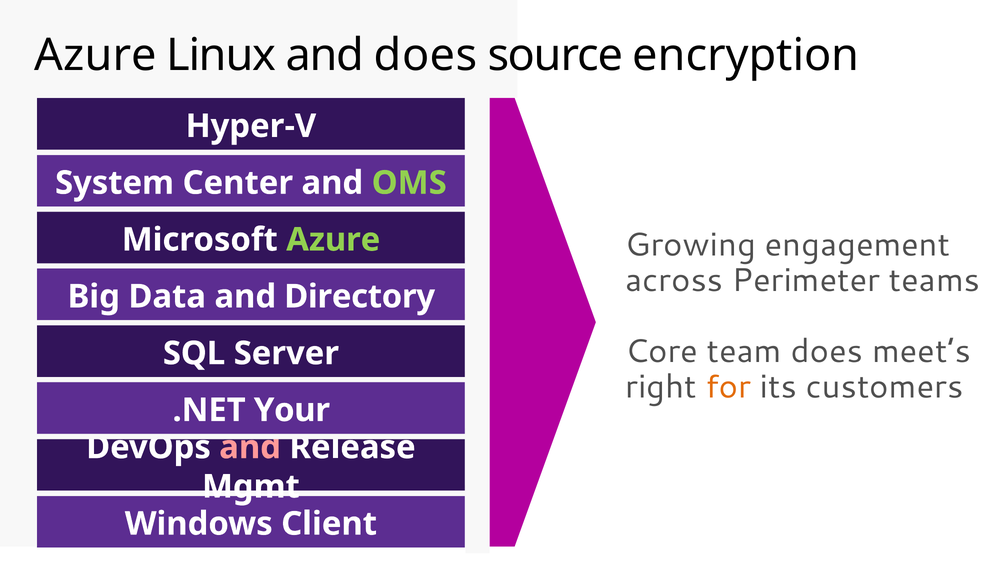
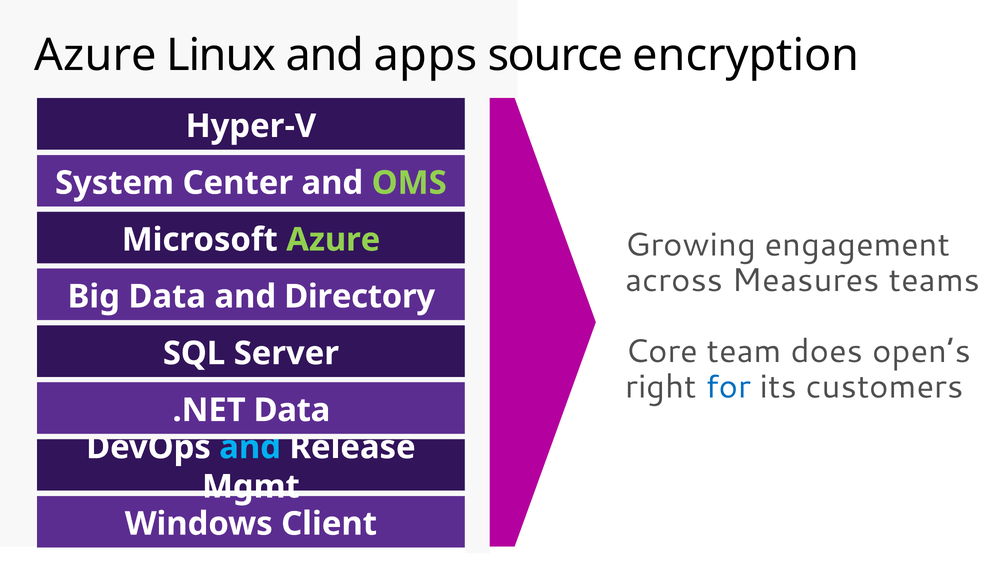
and does: does -> apps (426, 56)
Perimeter: Perimeter -> Measures (806, 281)
meet’s: meet’s -> open’s (921, 351)
for colour: orange -> blue (728, 387)
.NET Your: Your -> Data (292, 410)
and colour: pink -> light blue (250, 448)
